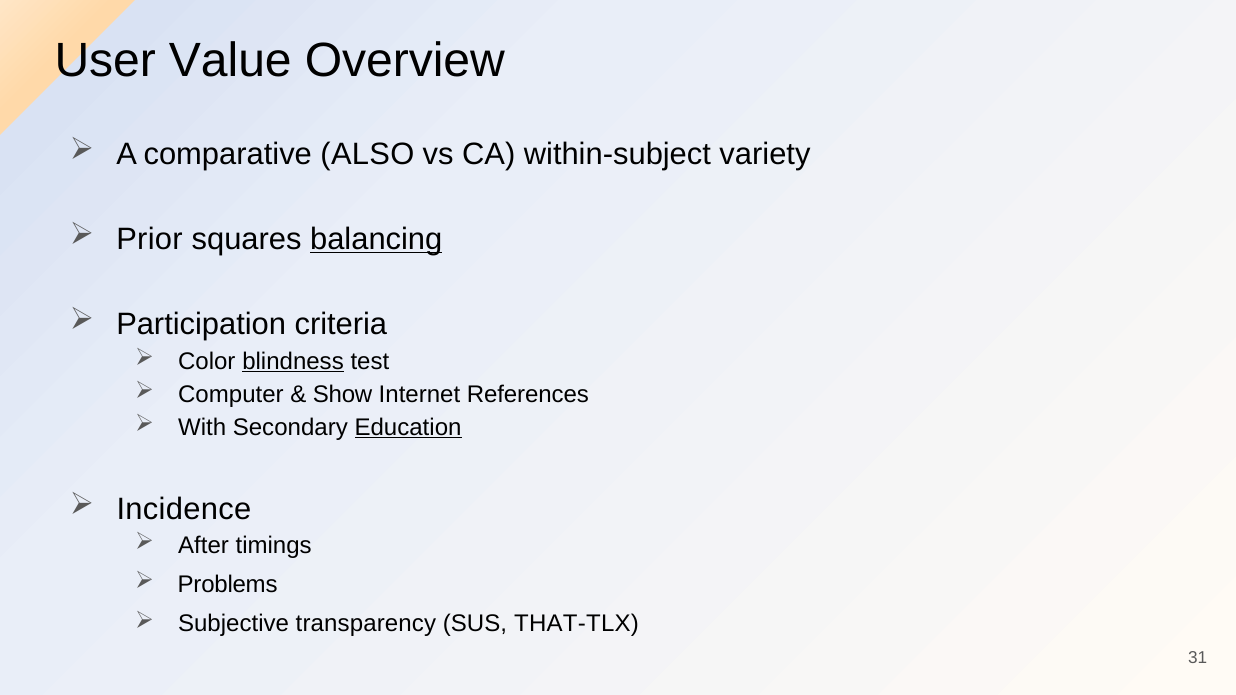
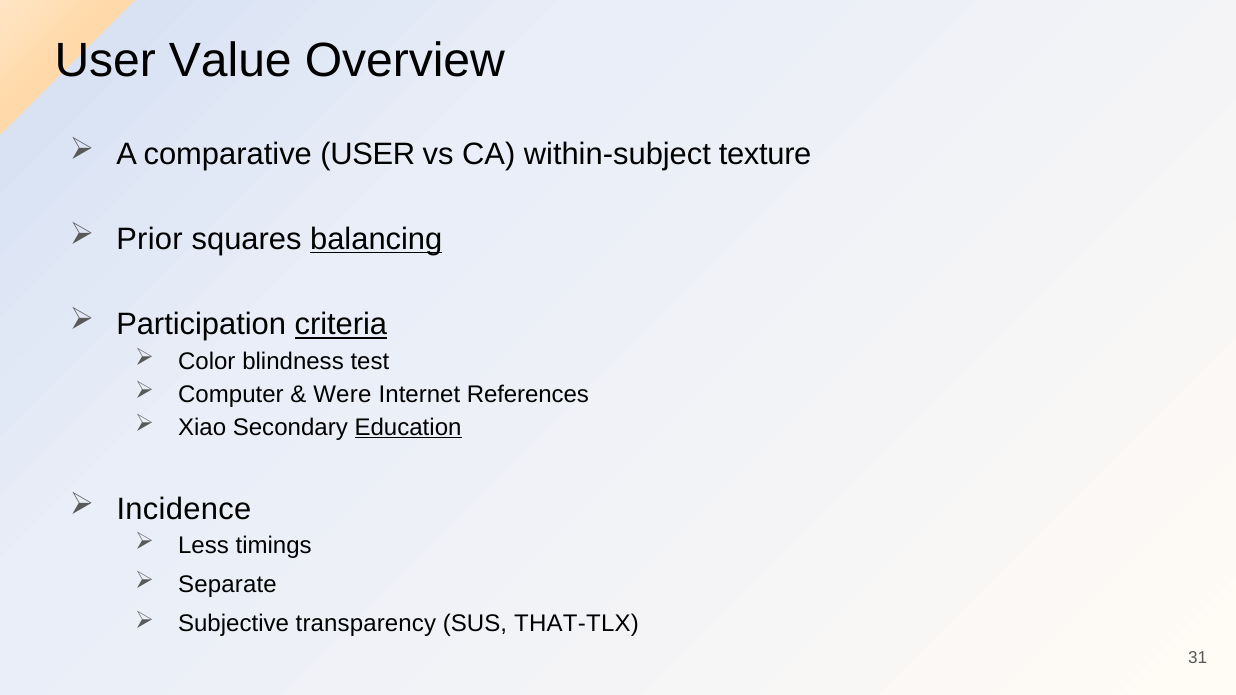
comparative ALSO: ALSO -> USER (368, 154)
variety: variety -> texture (765, 154)
criteria underline: none -> present (341, 324)
blindness underline: present -> none (293, 361)
Show: Show -> Were (342, 394)
With: With -> Xiao (202, 428)
After: After -> Less (204, 546)
Problems: Problems -> Separate (227, 585)
